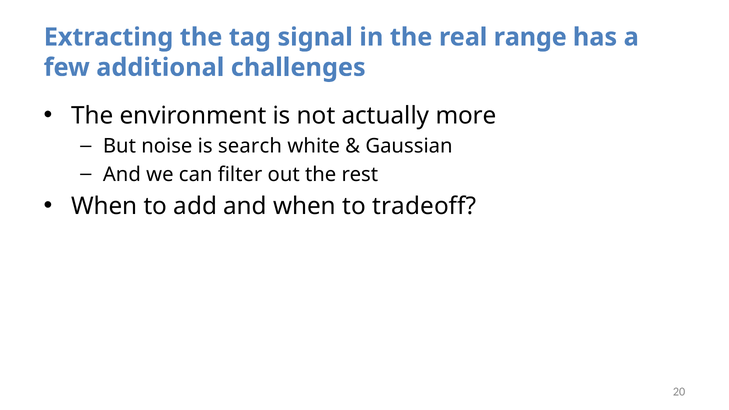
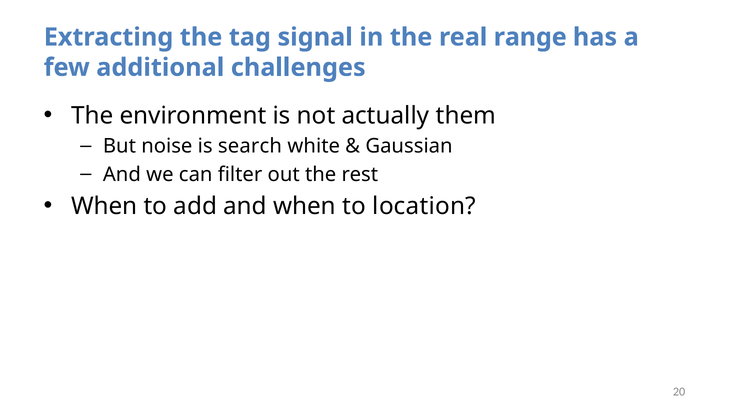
more: more -> them (466, 116)
tradeoff: tradeoff -> location (424, 206)
